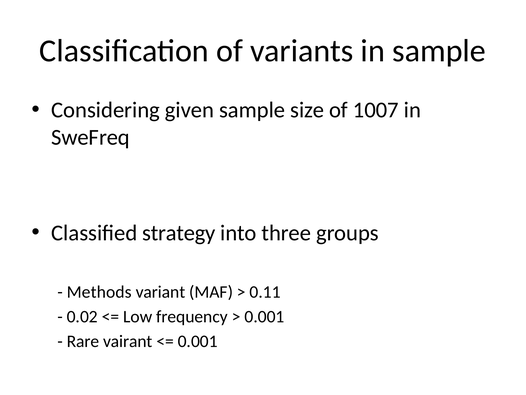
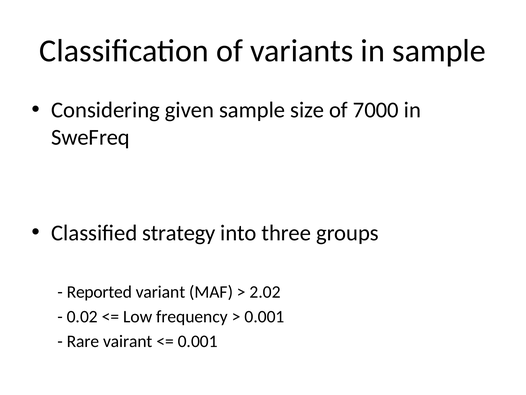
1007: 1007 -> 7000 (376, 110)
Methods: Methods -> Reported (99, 292)
0.11: 0.11 -> 2.02 (265, 292)
